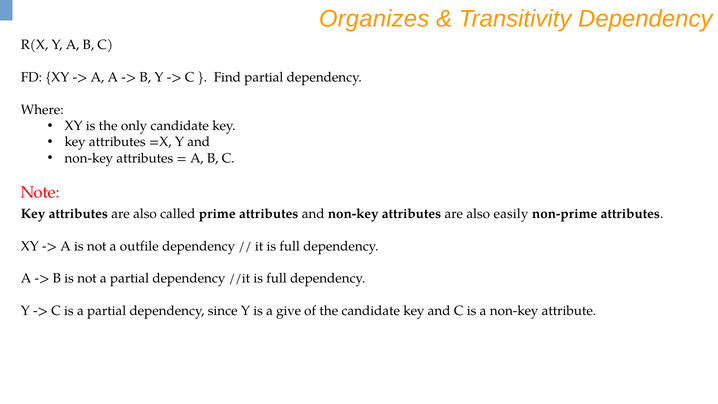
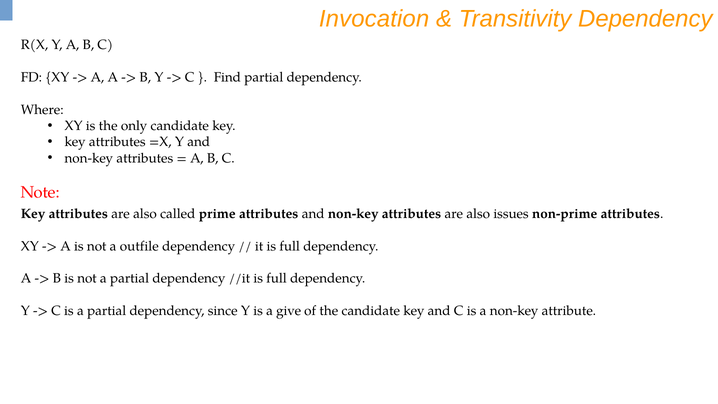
Organizes: Organizes -> Invocation (374, 19)
easily: easily -> issues (511, 214)
